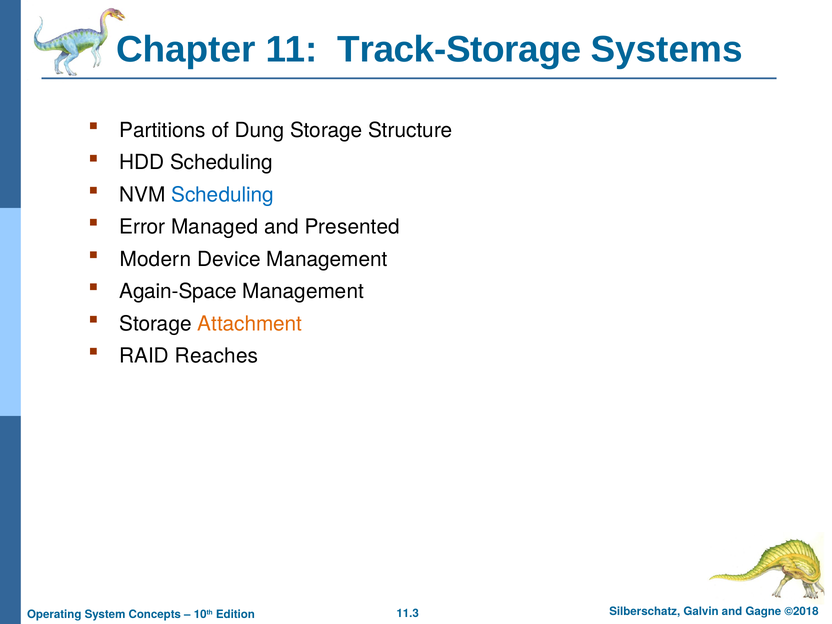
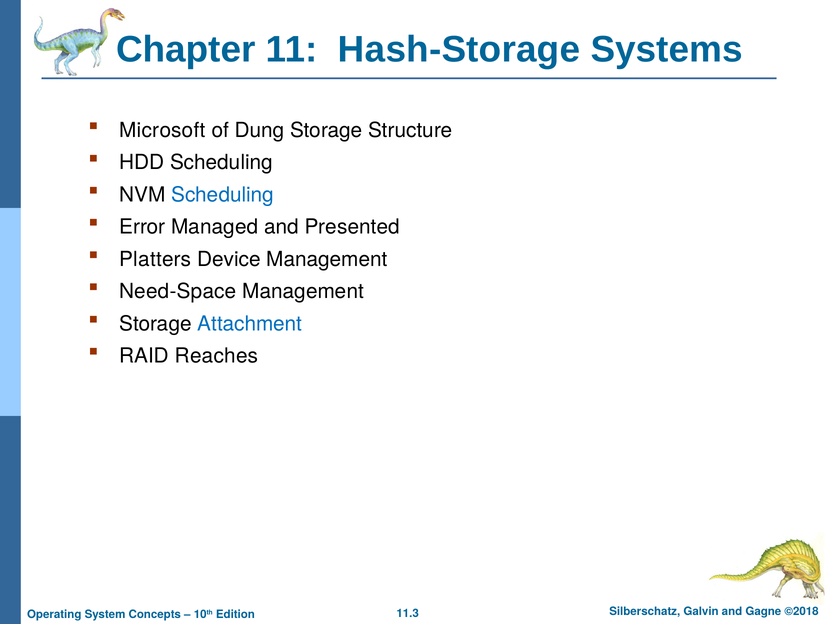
Track-Storage: Track-Storage -> Hash-Storage (459, 50)
Partitions: Partitions -> Microsoft (162, 130)
Modern: Modern -> Platters (155, 259)
Again-Space: Again-Space -> Need-Space (178, 291)
Attachment colour: orange -> blue (250, 324)
